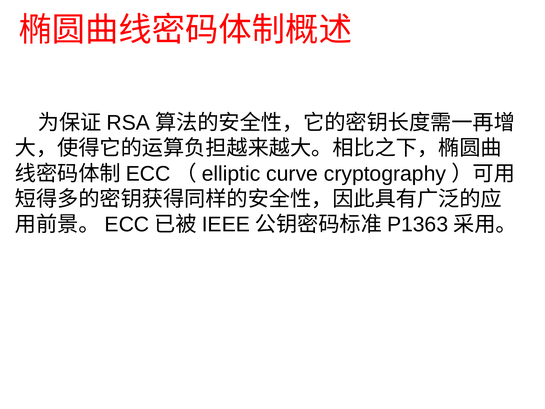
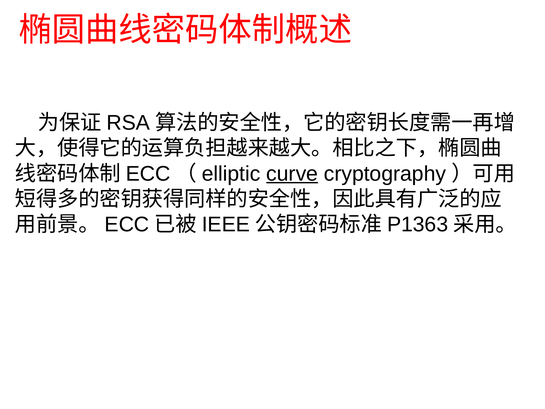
curve underline: none -> present (292, 174)
